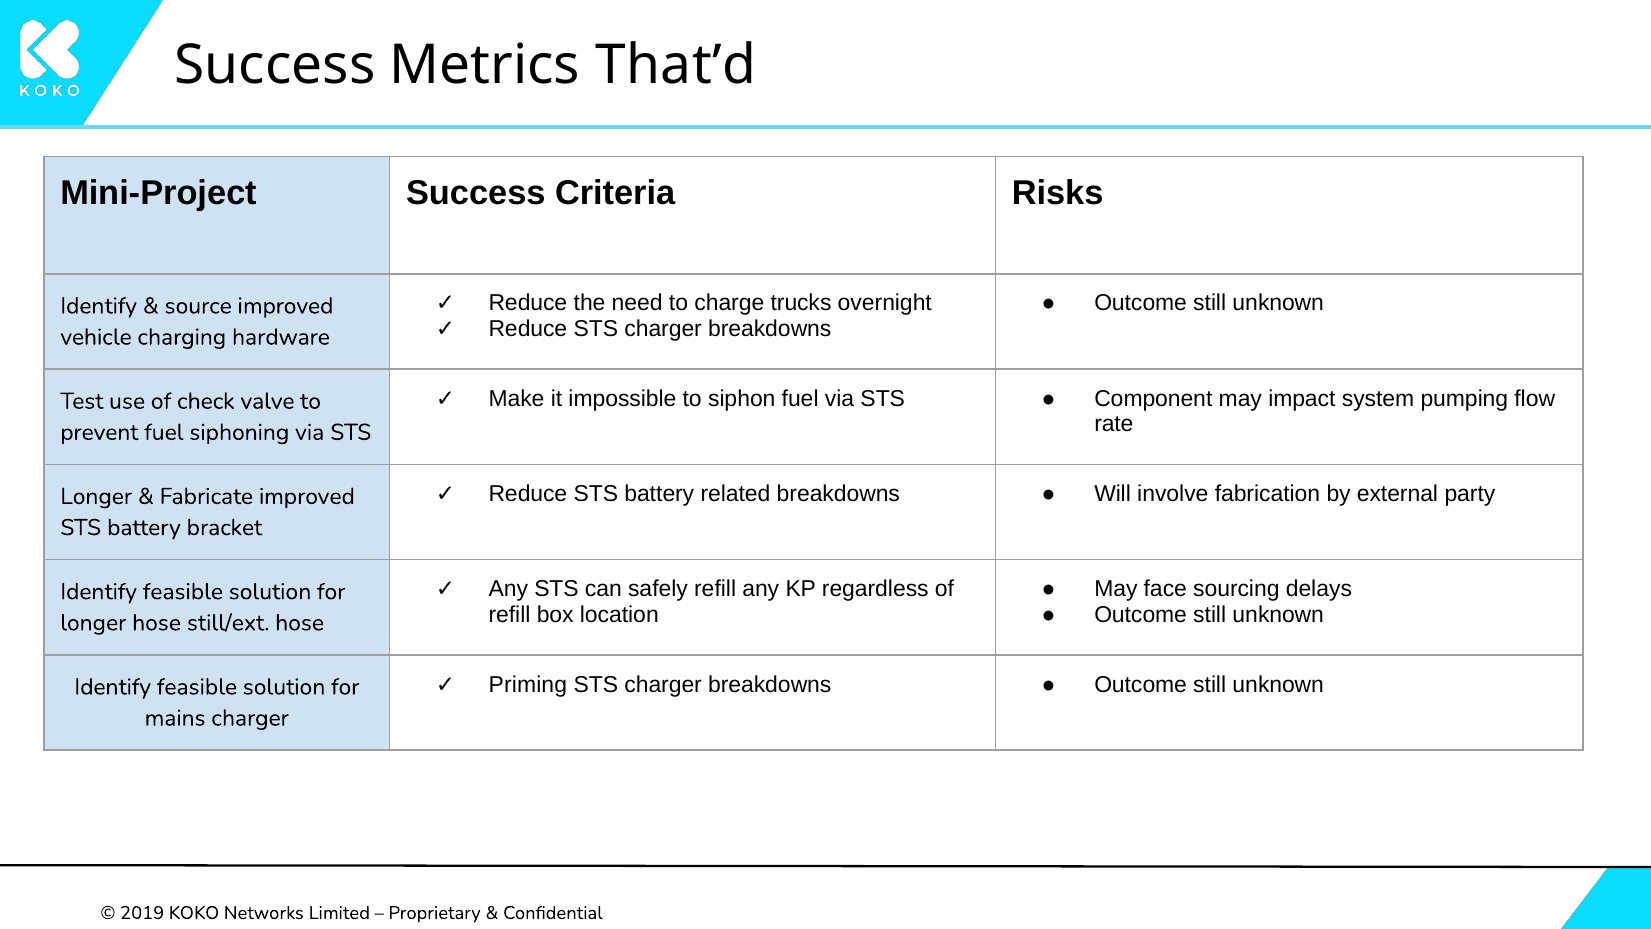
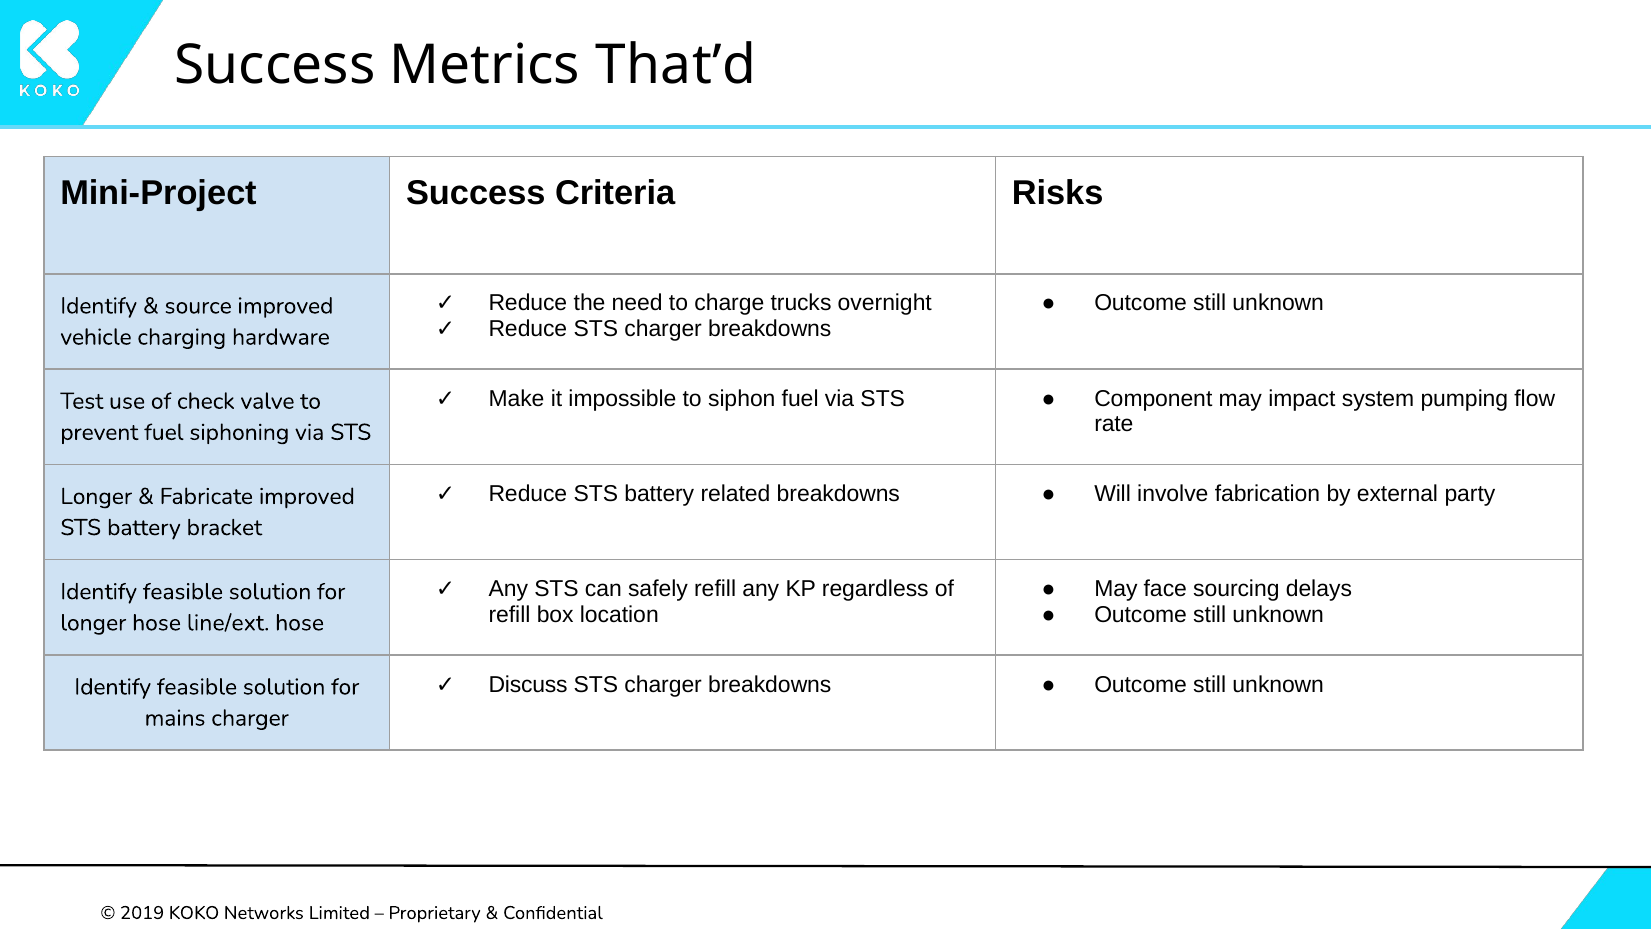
still/ext: still/ext -> line/ext (228, 623)
Priming: Priming -> Discuss (528, 684)
